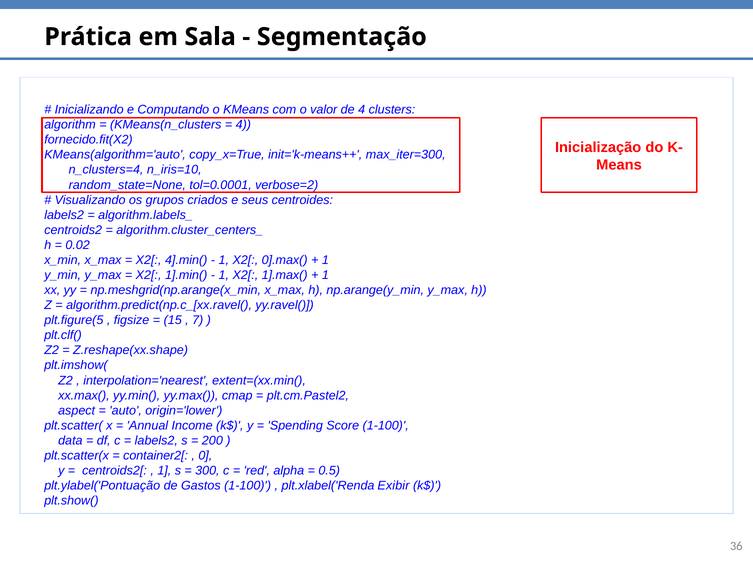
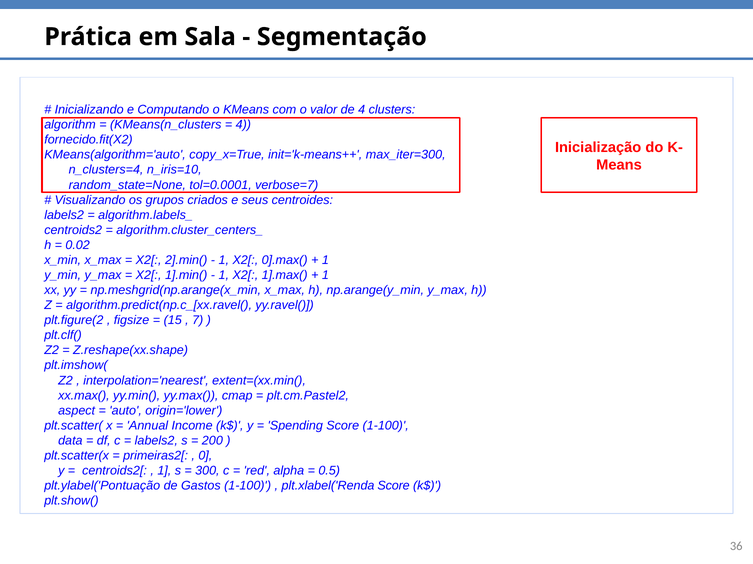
verbose=2: verbose=2 -> verbose=7 (287, 185)
4].min(: 4].min( -> 2].min( (186, 260)
plt.figure(5: plt.figure(5 -> plt.figure(2 (74, 321)
container2[: container2[ -> primeiras2[ (156, 456)
plt.xlabel('Renda Exibir: Exibir -> Score (394, 486)
